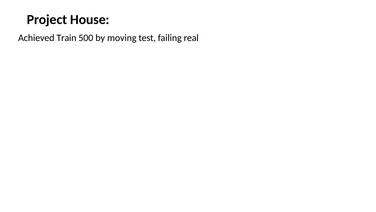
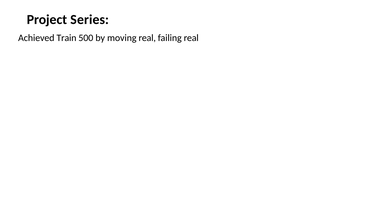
House: House -> Series (90, 19)
moving test: test -> real (147, 38)
